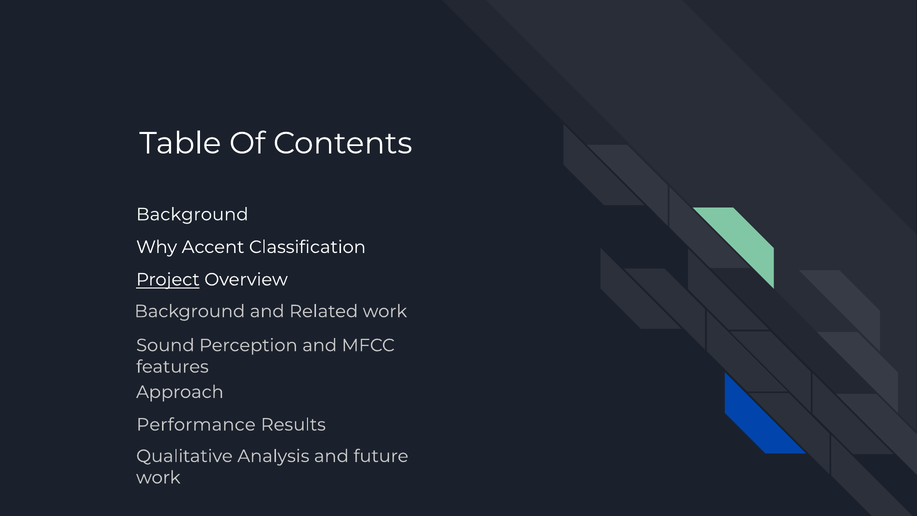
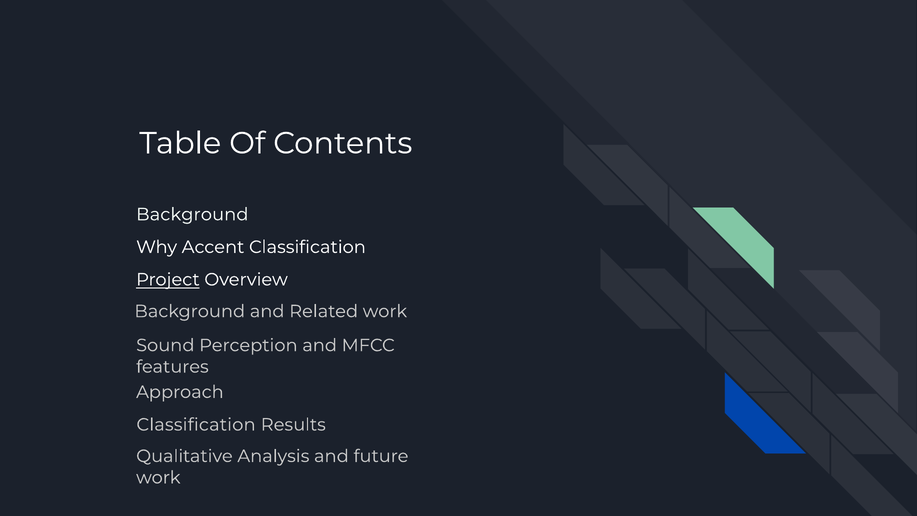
Performance: Performance -> Classification (196, 425)
